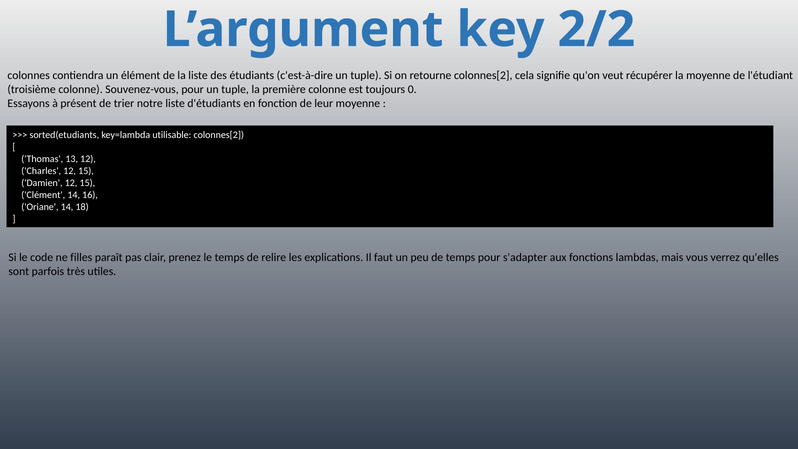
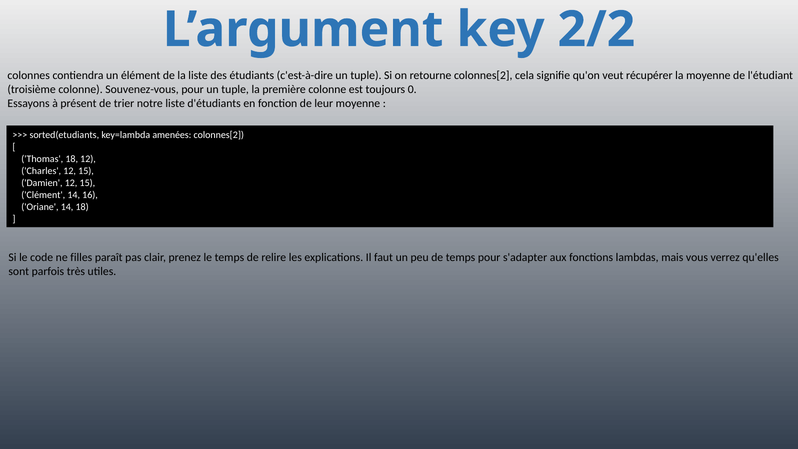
utilisable: utilisable -> amenées (172, 135)
Thomas 13: 13 -> 18 (72, 159)
